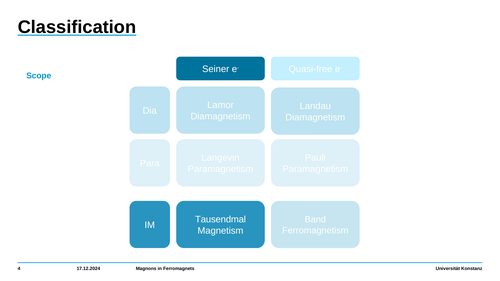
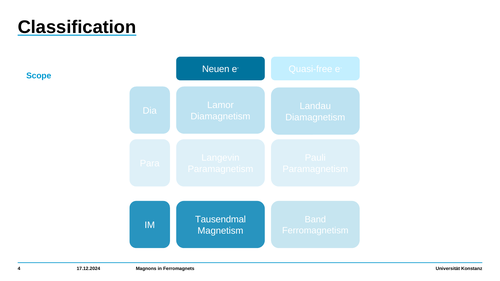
Seiner: Seiner -> Neuen (216, 69)
